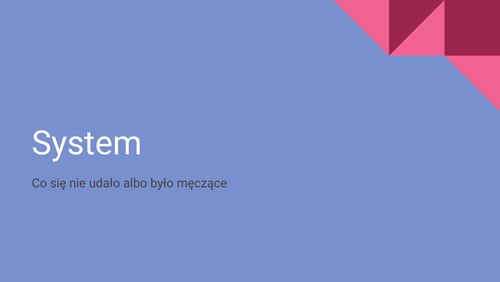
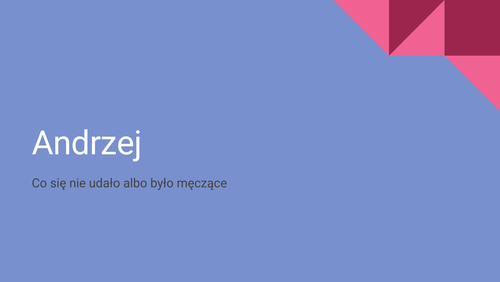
System: System -> Andrzej (87, 143)
